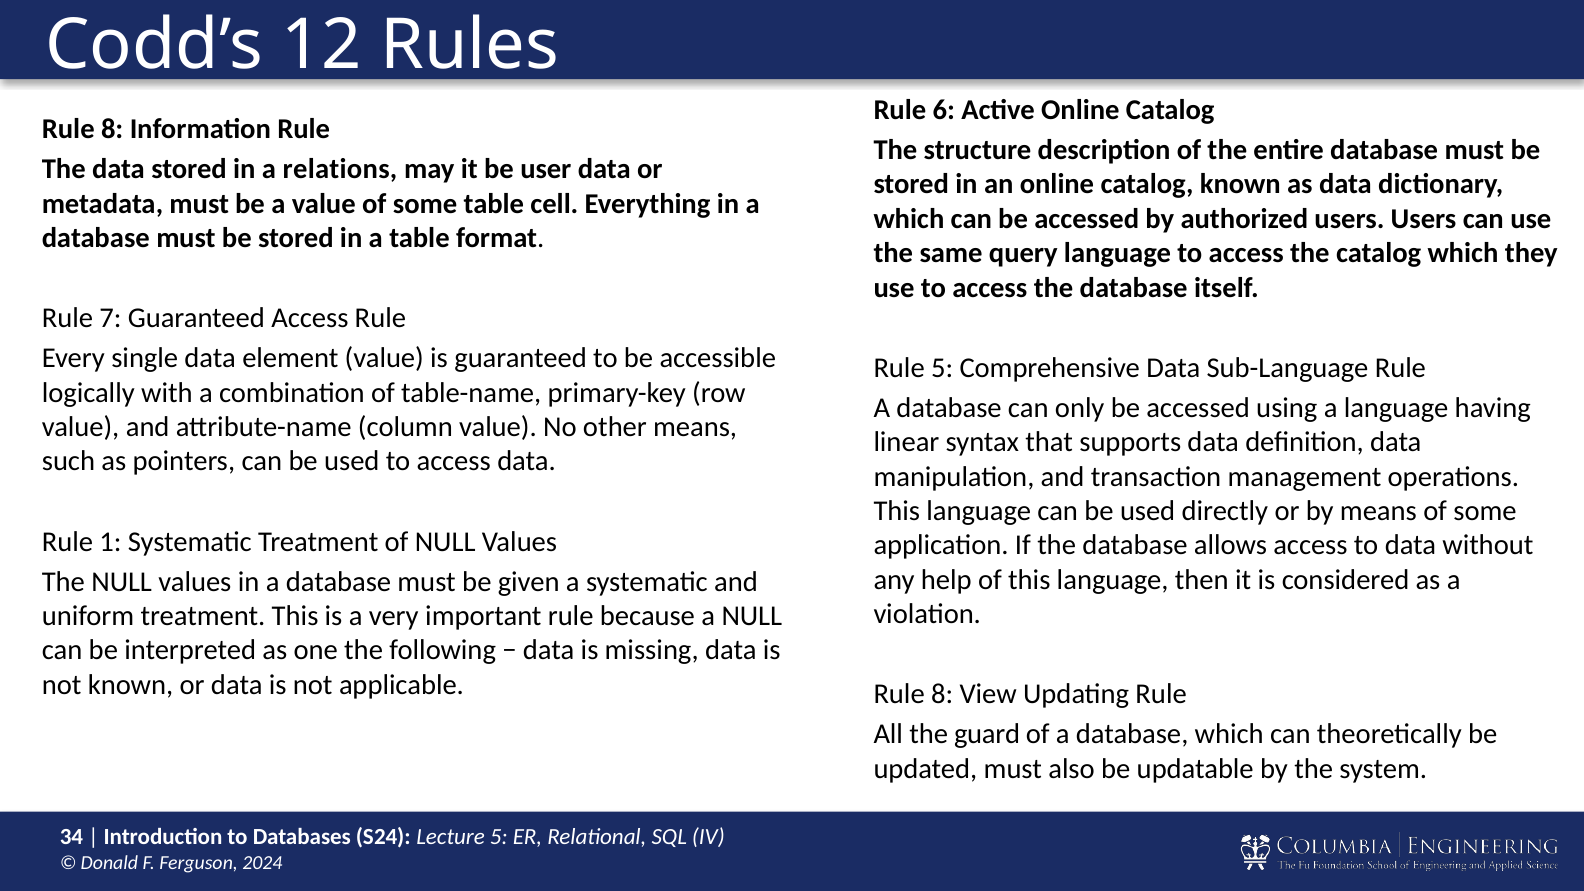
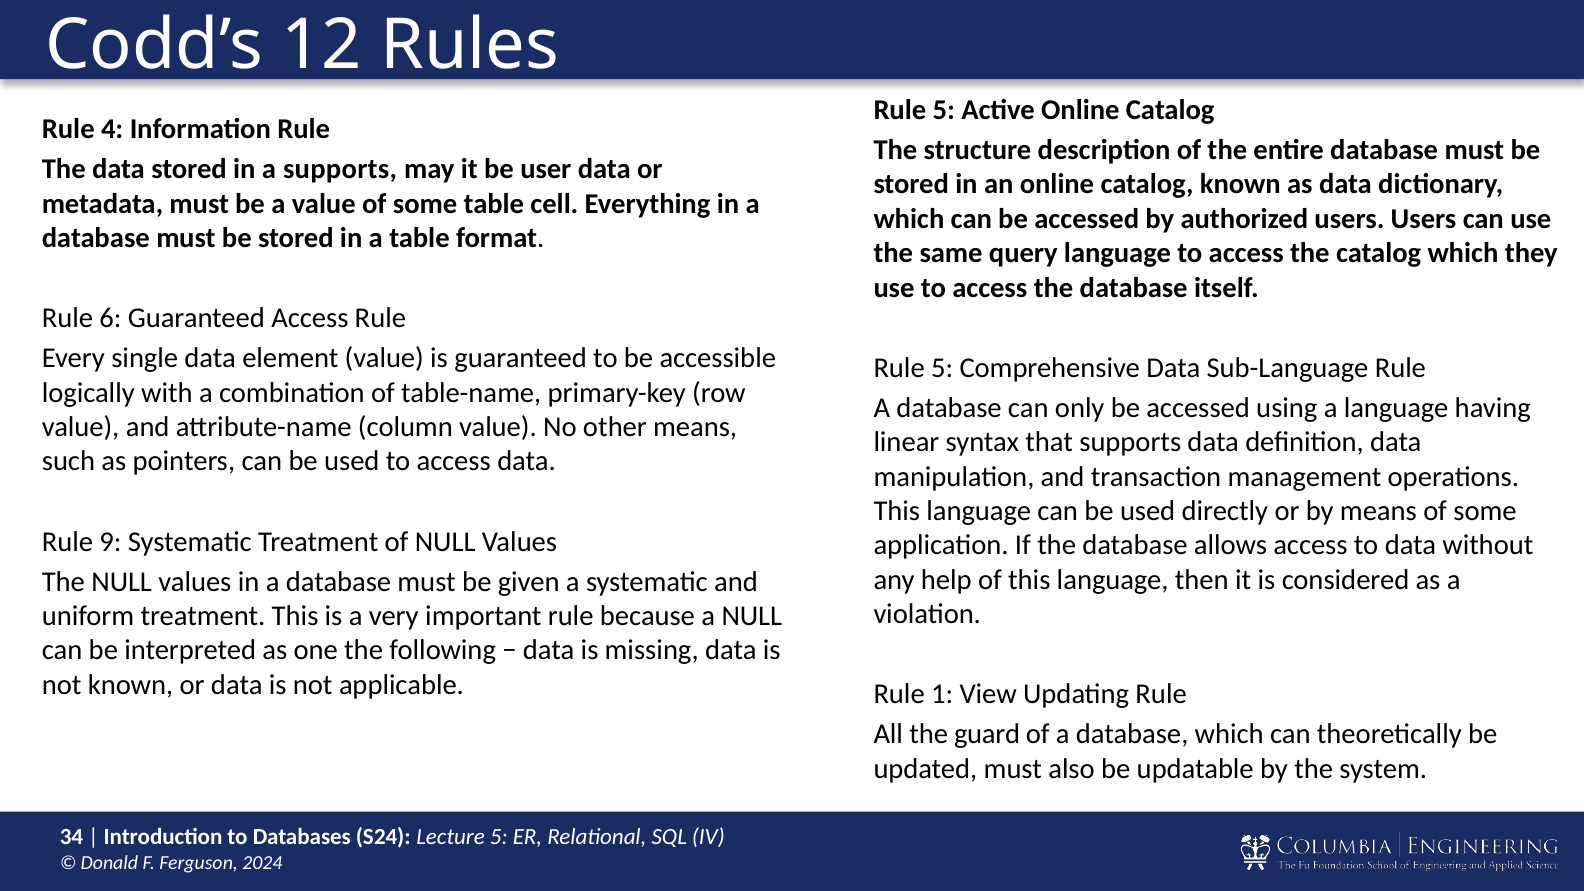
6: 6 -> 5 (944, 110)
8: 8 -> 4 (112, 129)
a relations: relations -> supports (340, 169)
7: 7 -> 6 (111, 318)
1: 1 -> 9 (111, 542)
8: 8 -> 1 (942, 694)
